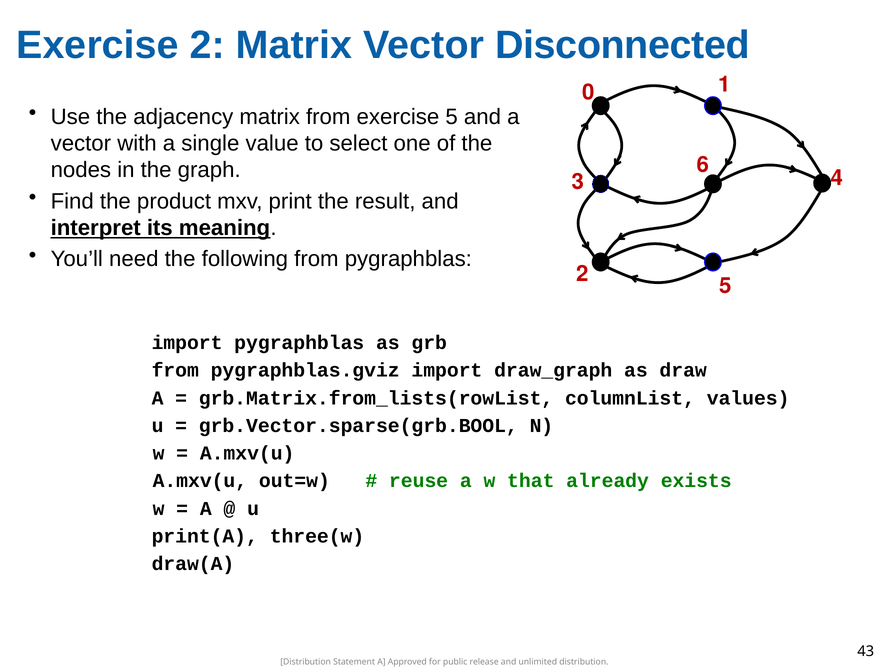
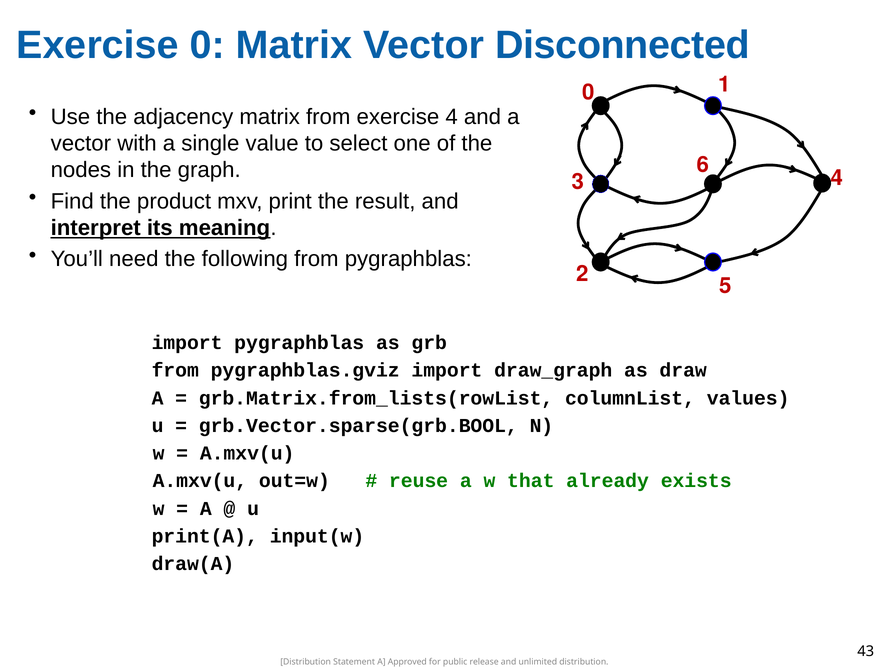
Exercise 2: 2 -> 0 (207, 45)
exercise 5: 5 -> 4 (452, 117)
three(w: three(w -> input(w (317, 536)
